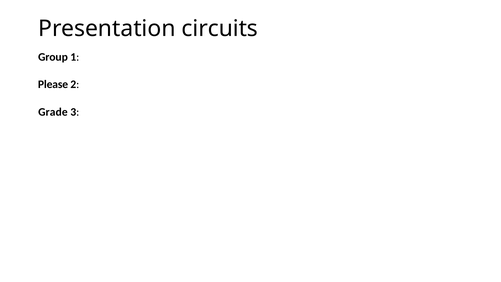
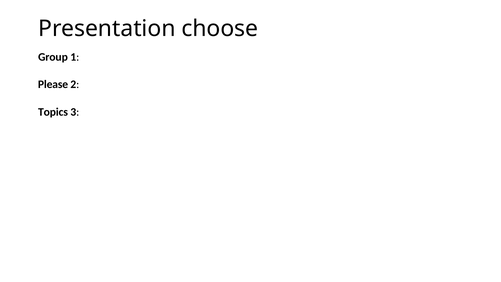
circuits: circuits -> choose (220, 28)
Grade: Grade -> Topics (53, 112)
